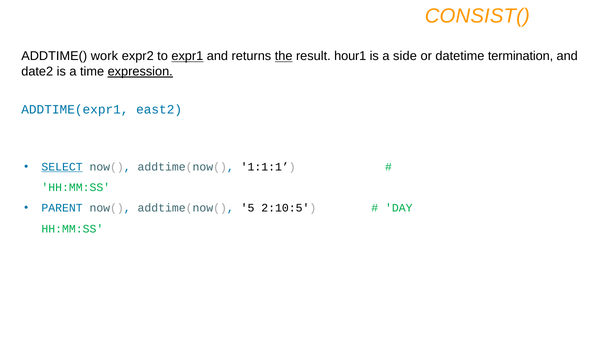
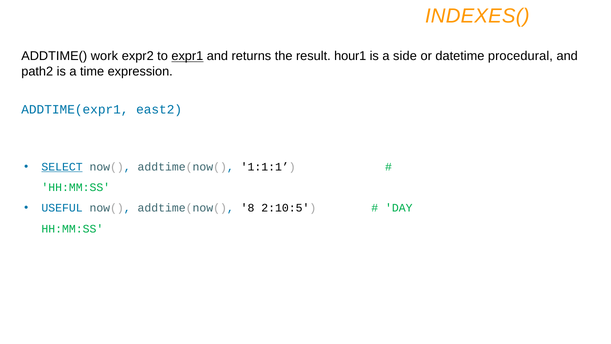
CONSIST(: CONSIST( -> INDEXES( (477, 16)
the underline: present -> none (284, 56)
termination: termination -> procedural (520, 56)
date2: date2 -> path2 (37, 71)
expression underline: present -> none (140, 71)
PARENT: PARENT -> USEFUL (62, 208)
5: 5 -> 8 (248, 208)
